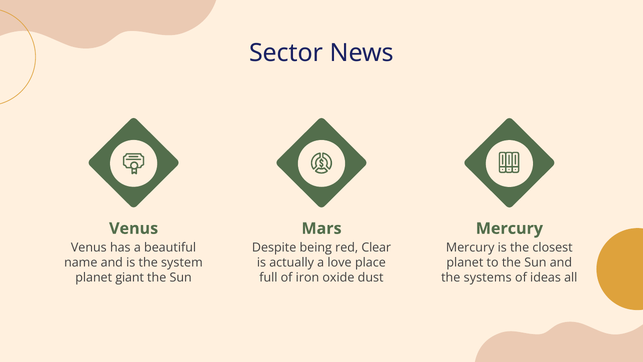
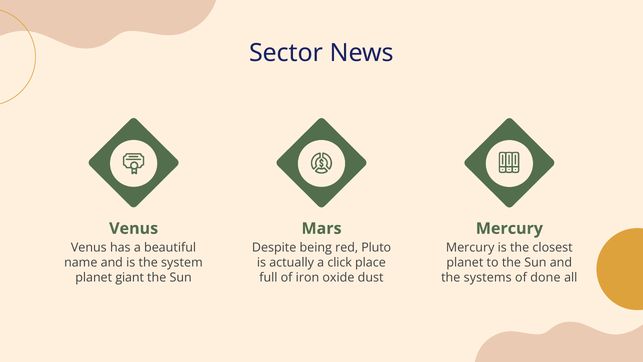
Clear: Clear -> Pluto (376, 247)
love: love -> click (340, 262)
ideas: ideas -> done (545, 277)
